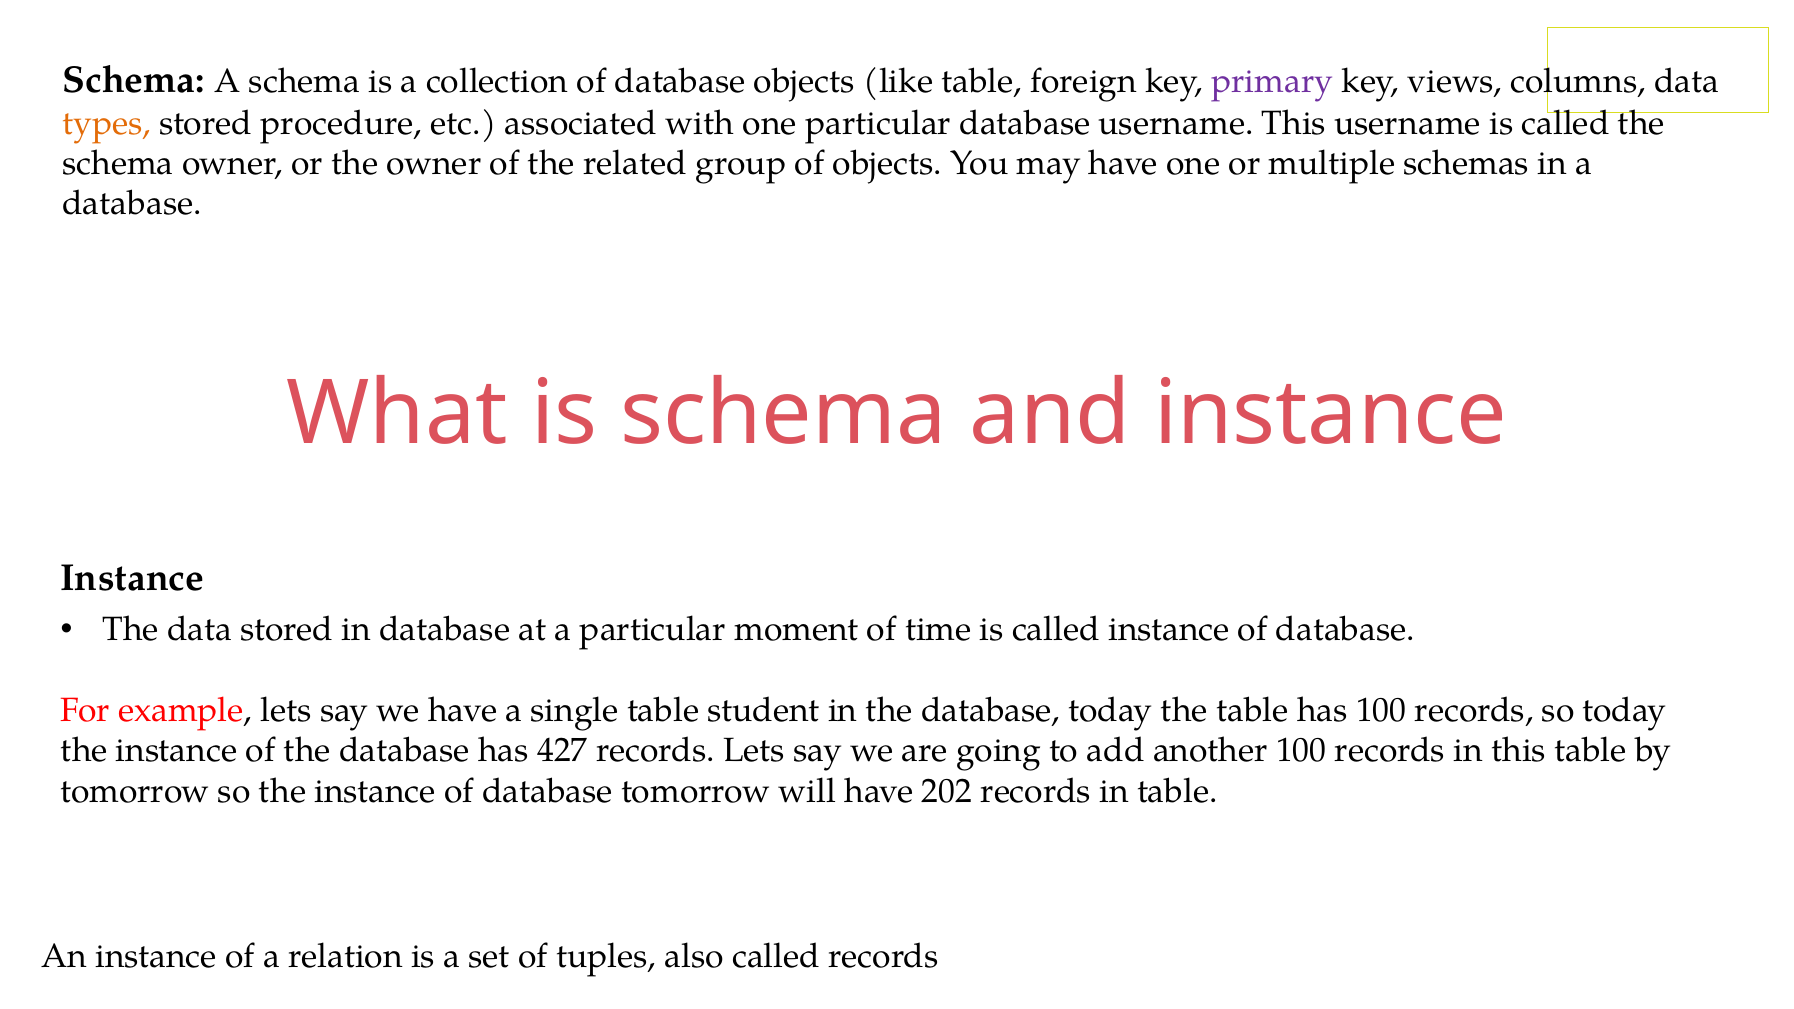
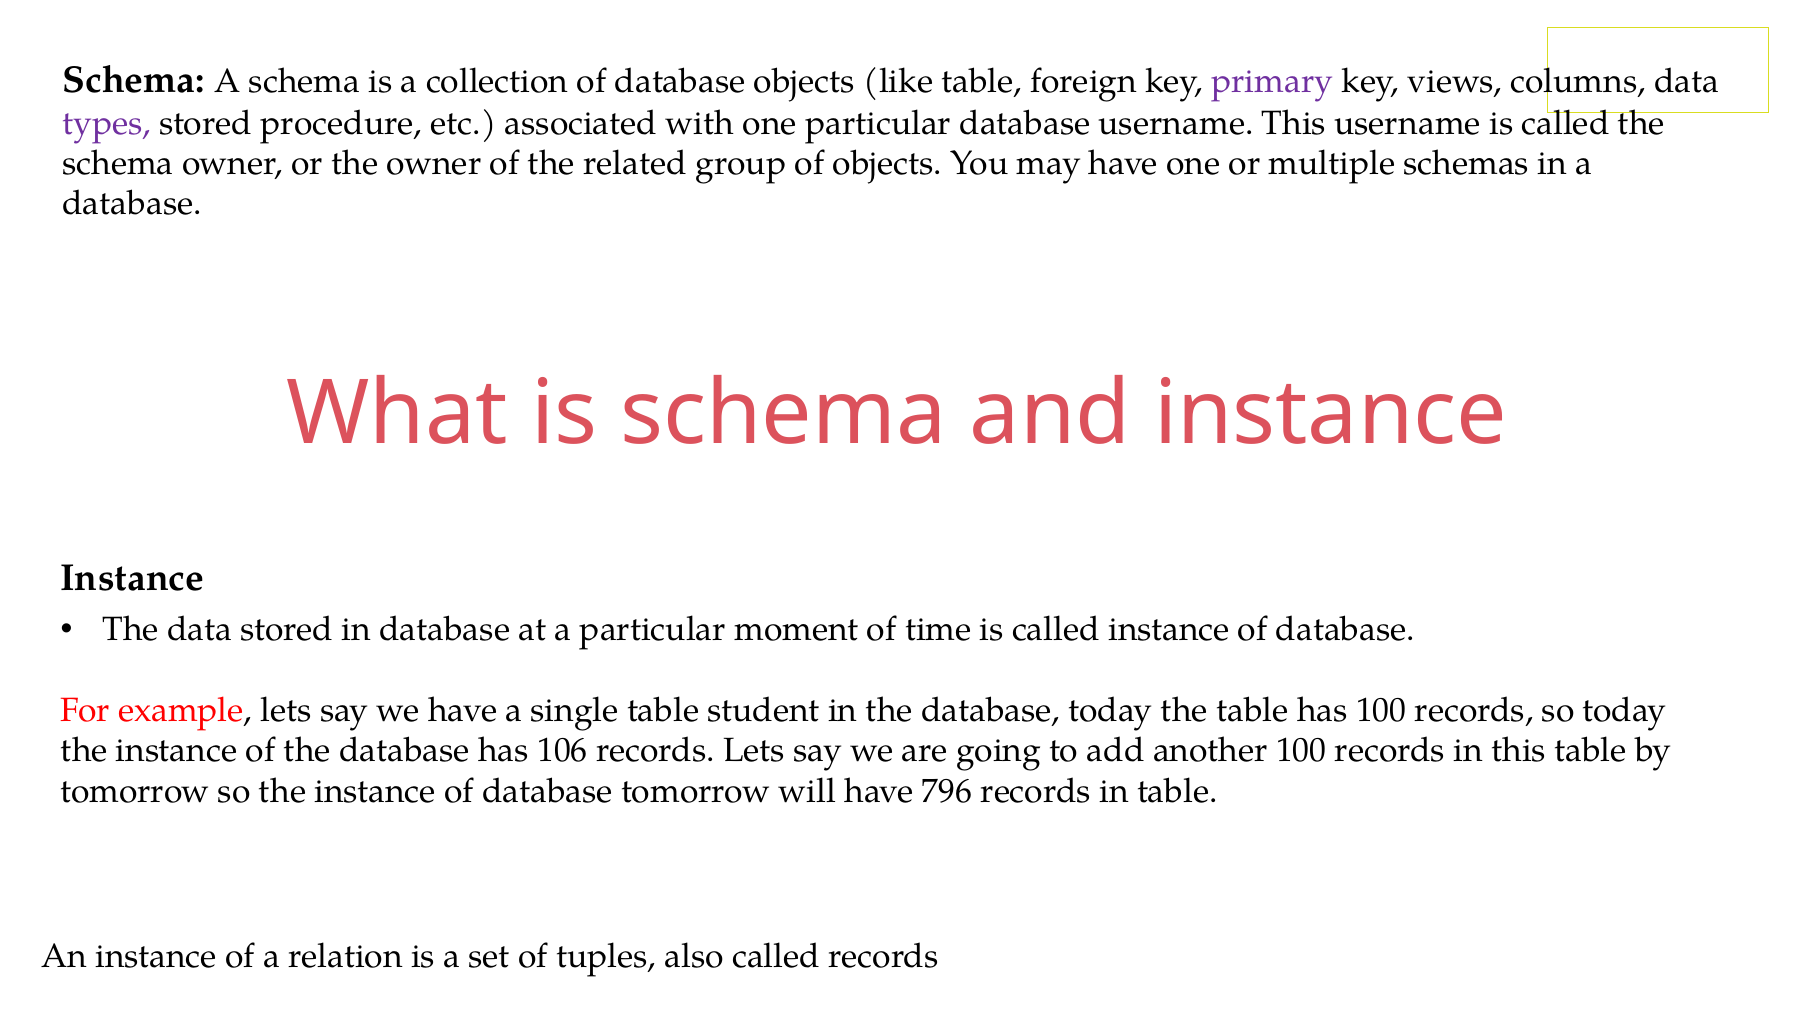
types colour: orange -> purple (107, 123)
427: 427 -> 106 (563, 751)
202: 202 -> 796 (947, 791)
